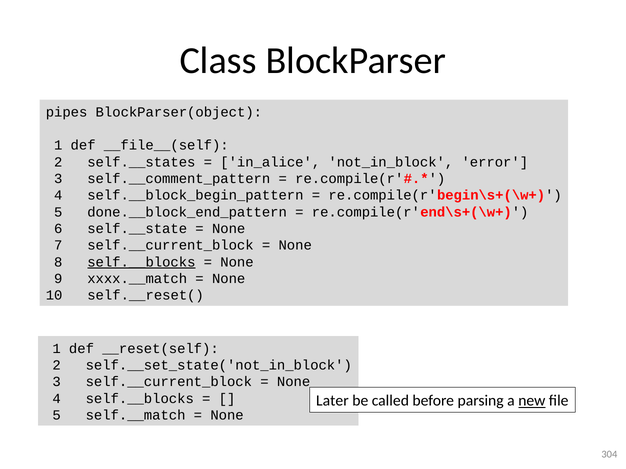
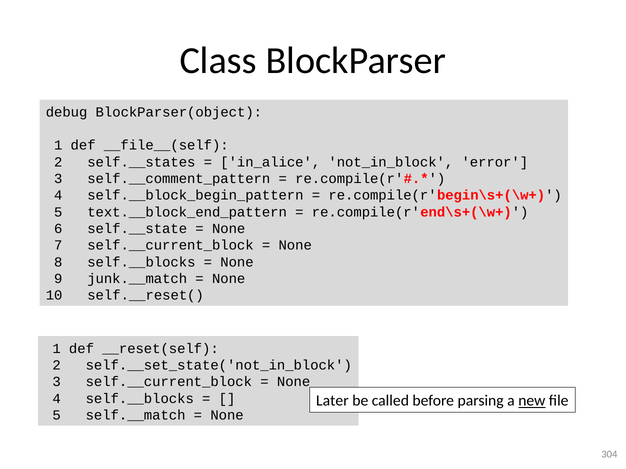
pipes: pipes -> debug (67, 112)
done.__block_end_pattern: done.__block_end_pattern -> text.__block_end_pattern (187, 212)
self.__blocks underline: present -> none (141, 262)
xxxx.__match: xxxx.__match -> junk.__match (137, 279)
